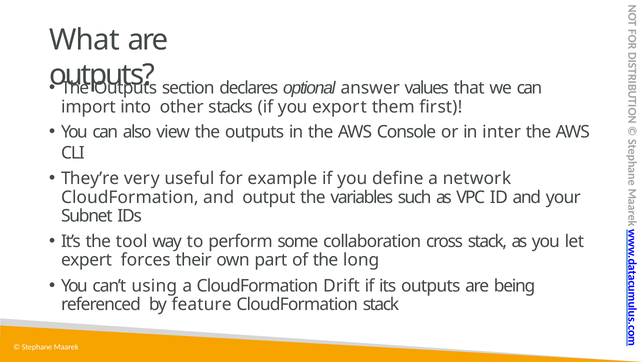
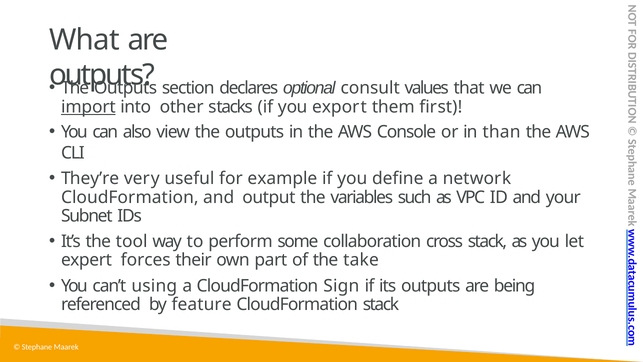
answer: answer -> consult (370, 88)
import underline: none -> present (88, 107)
inter: inter -> than (502, 132)
long: long -> take (361, 260)
Drift: Drift -> Sign (341, 286)
